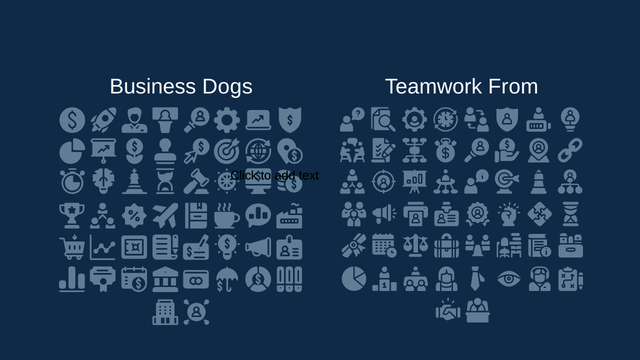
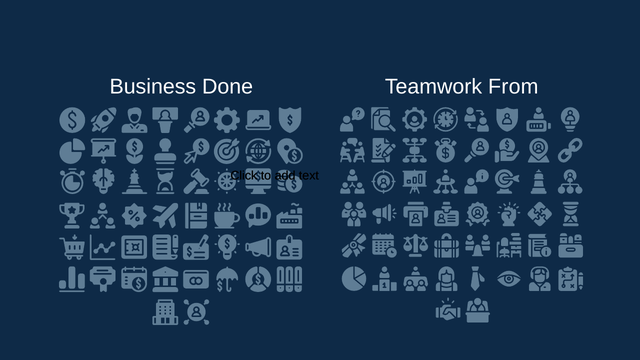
Dogs: Dogs -> Done (228, 87)
